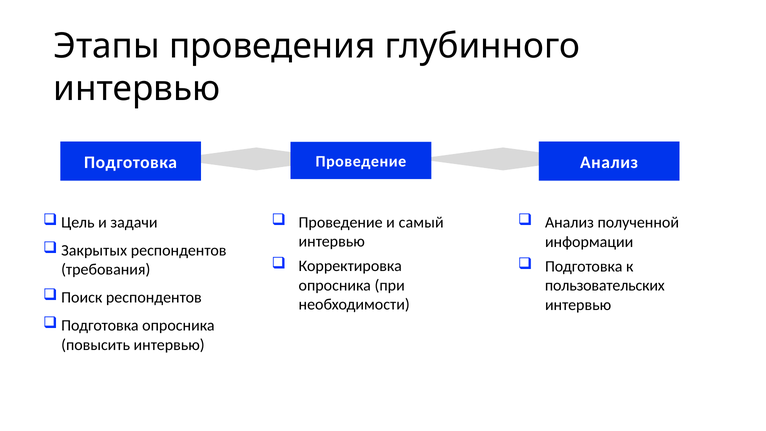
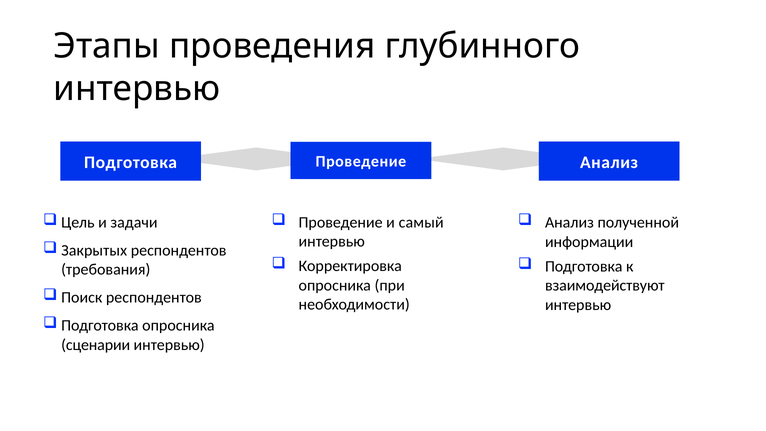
пользовательских: пользовательских -> взаимодействуют (605, 286)
повысить: повысить -> сценарии (96, 345)
